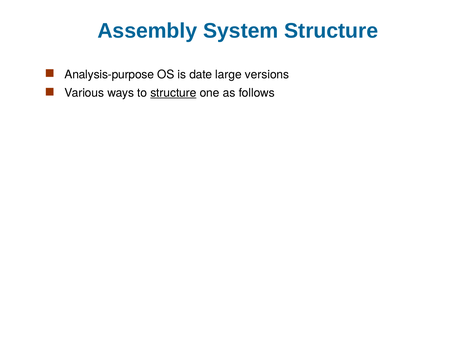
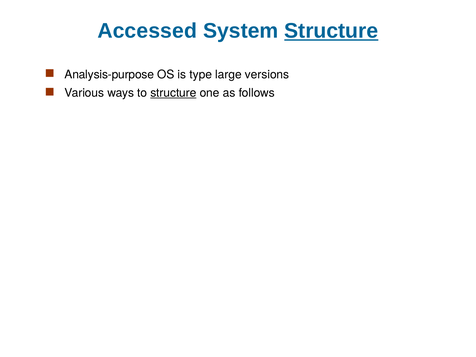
Assembly: Assembly -> Accessed (147, 31)
Structure underline: none -> present (331, 31)
date: date -> type (201, 75)
